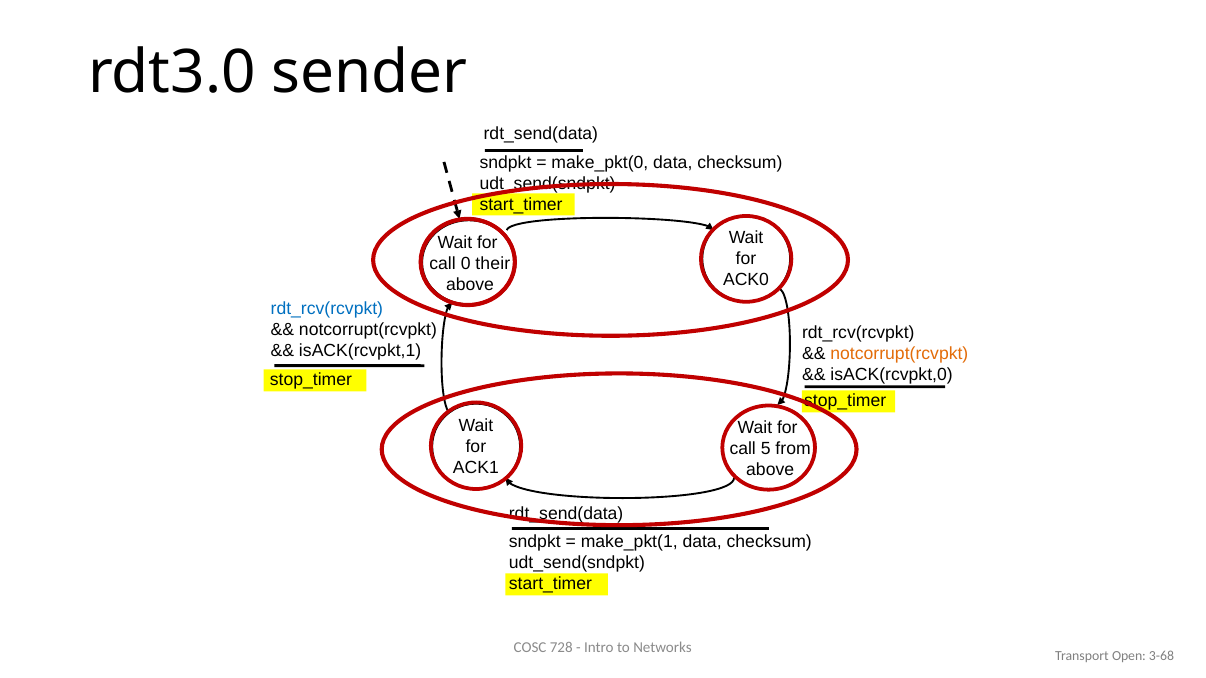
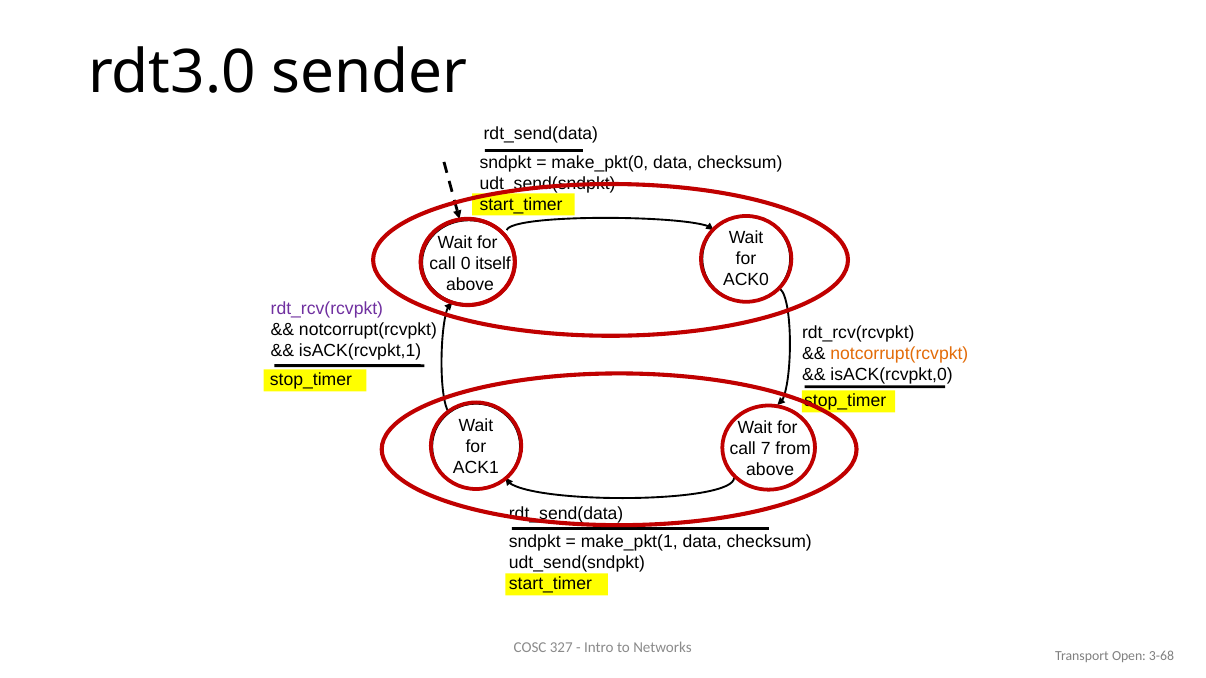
their: their -> itself (493, 264)
rdt_rcv(rcvpkt colour: blue -> purple (327, 309)
5: 5 -> 7 (766, 449)
728: 728 -> 327 (561, 648)
